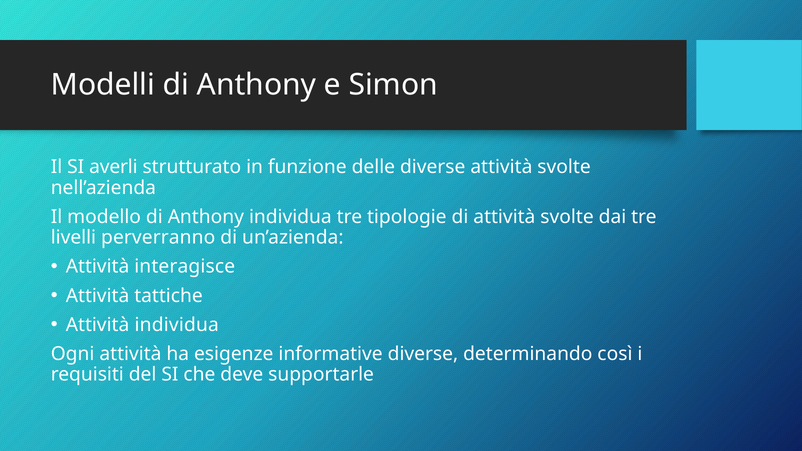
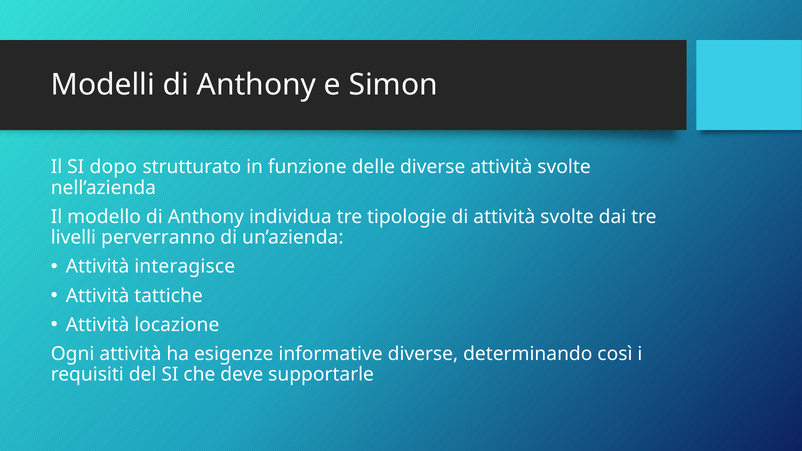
averli: averli -> dopo (113, 167)
Attività individua: individua -> locazione (177, 325)
